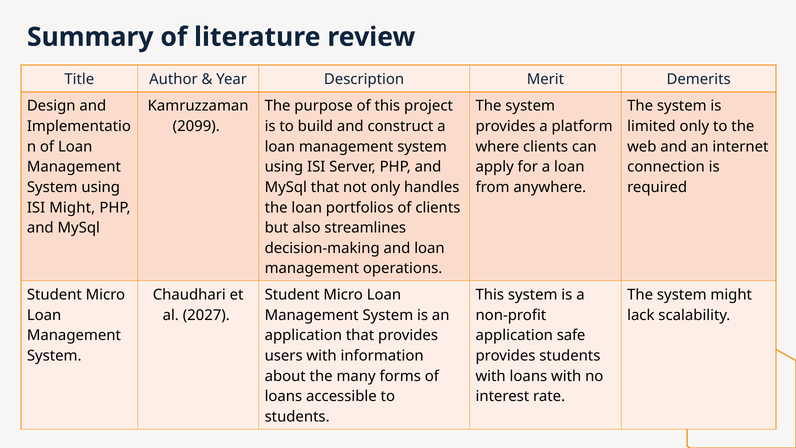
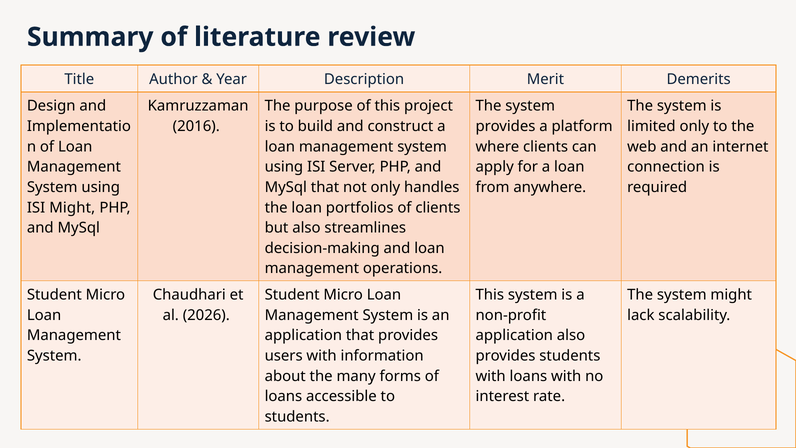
2099: 2099 -> 2016 (196, 126)
2027: 2027 -> 2026 (206, 315)
application safe: safe -> also (571, 335)
